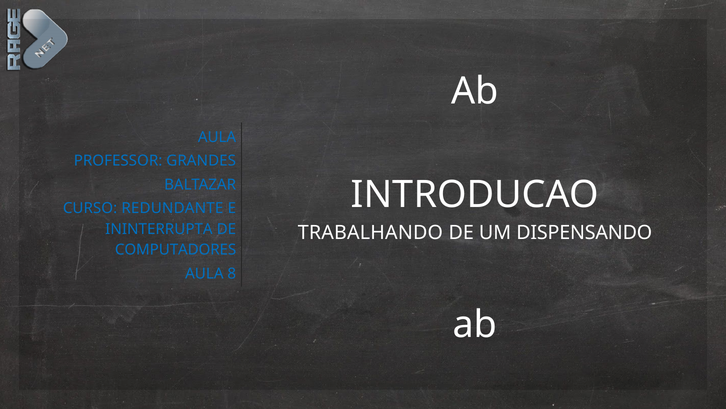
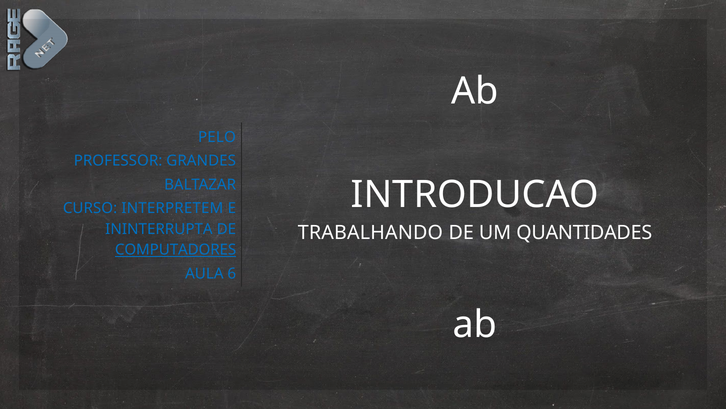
AULA: AULA -> PELO (217, 137)
REDUNDANTE: REDUNDANTE -> INTERPRETEM (172, 208)
DISPENSANDO: DISPENSANDO -> QUANTIDADES (584, 233)
COMPUTADORES underline: none -> present (176, 249)
8: 8 -> 6 (232, 273)
